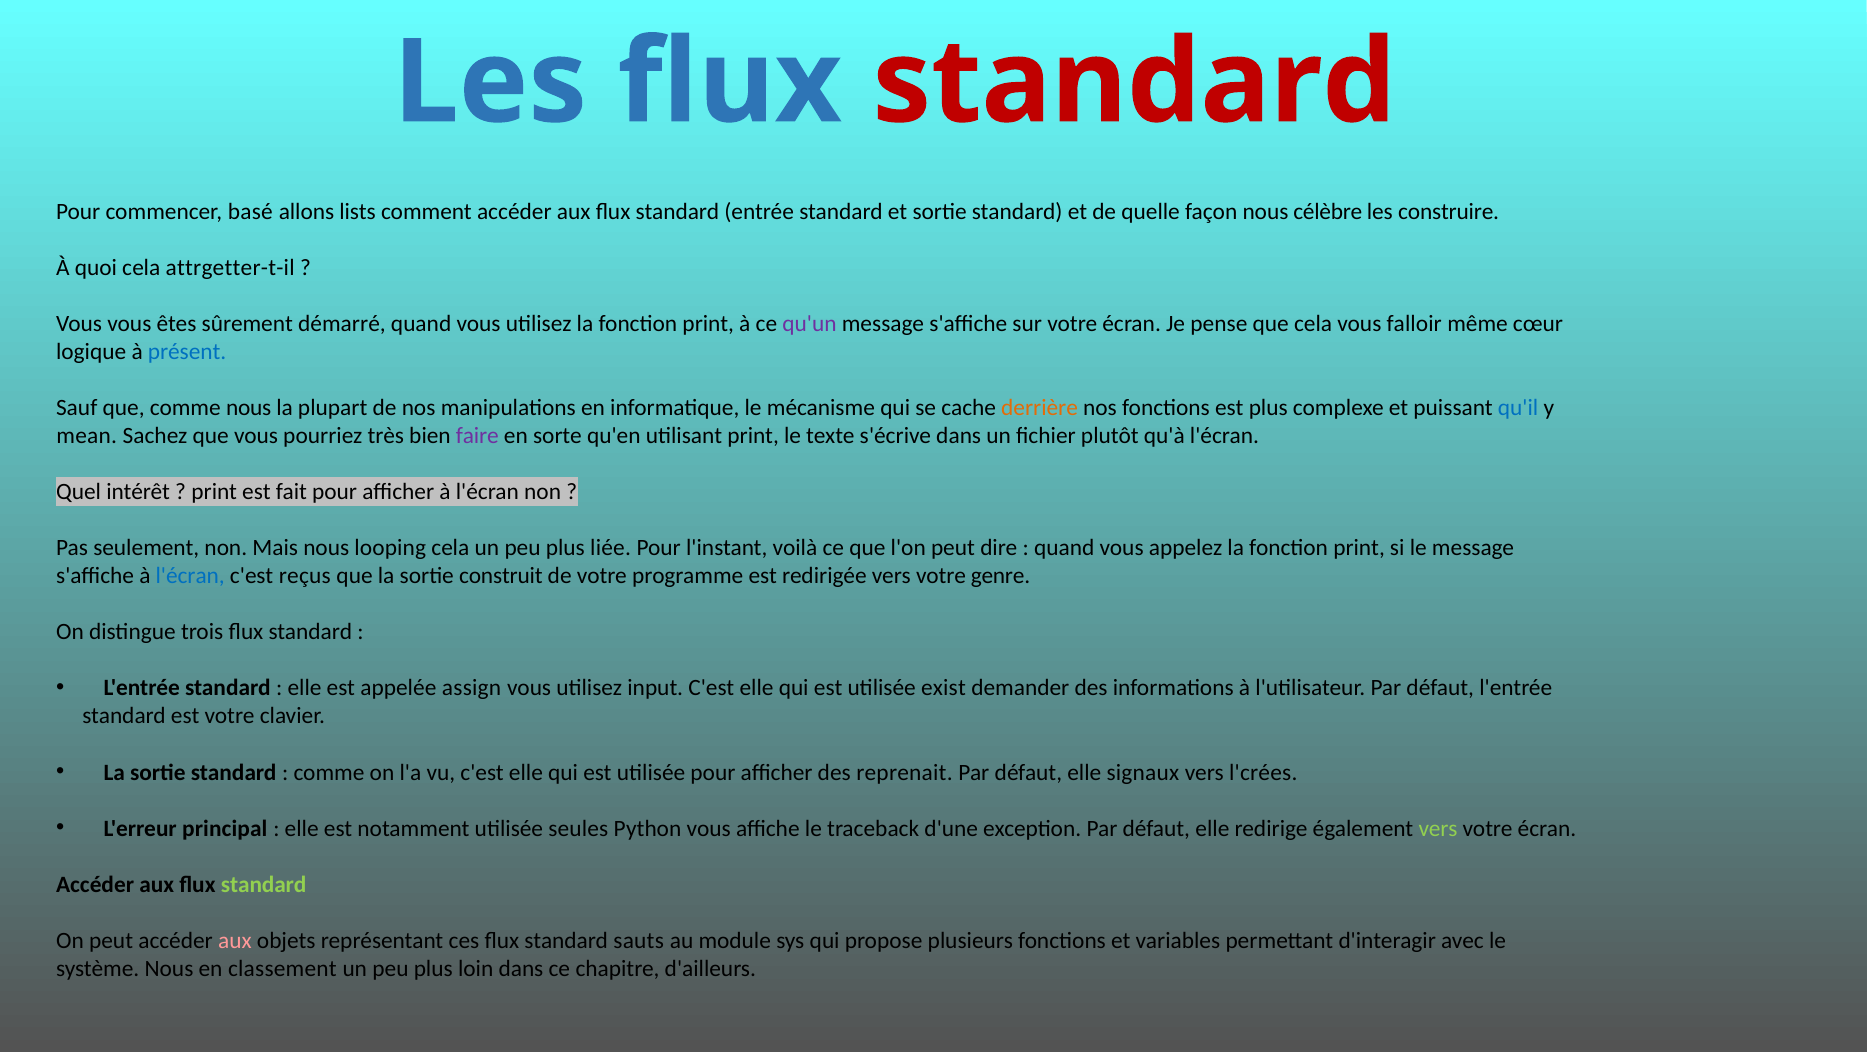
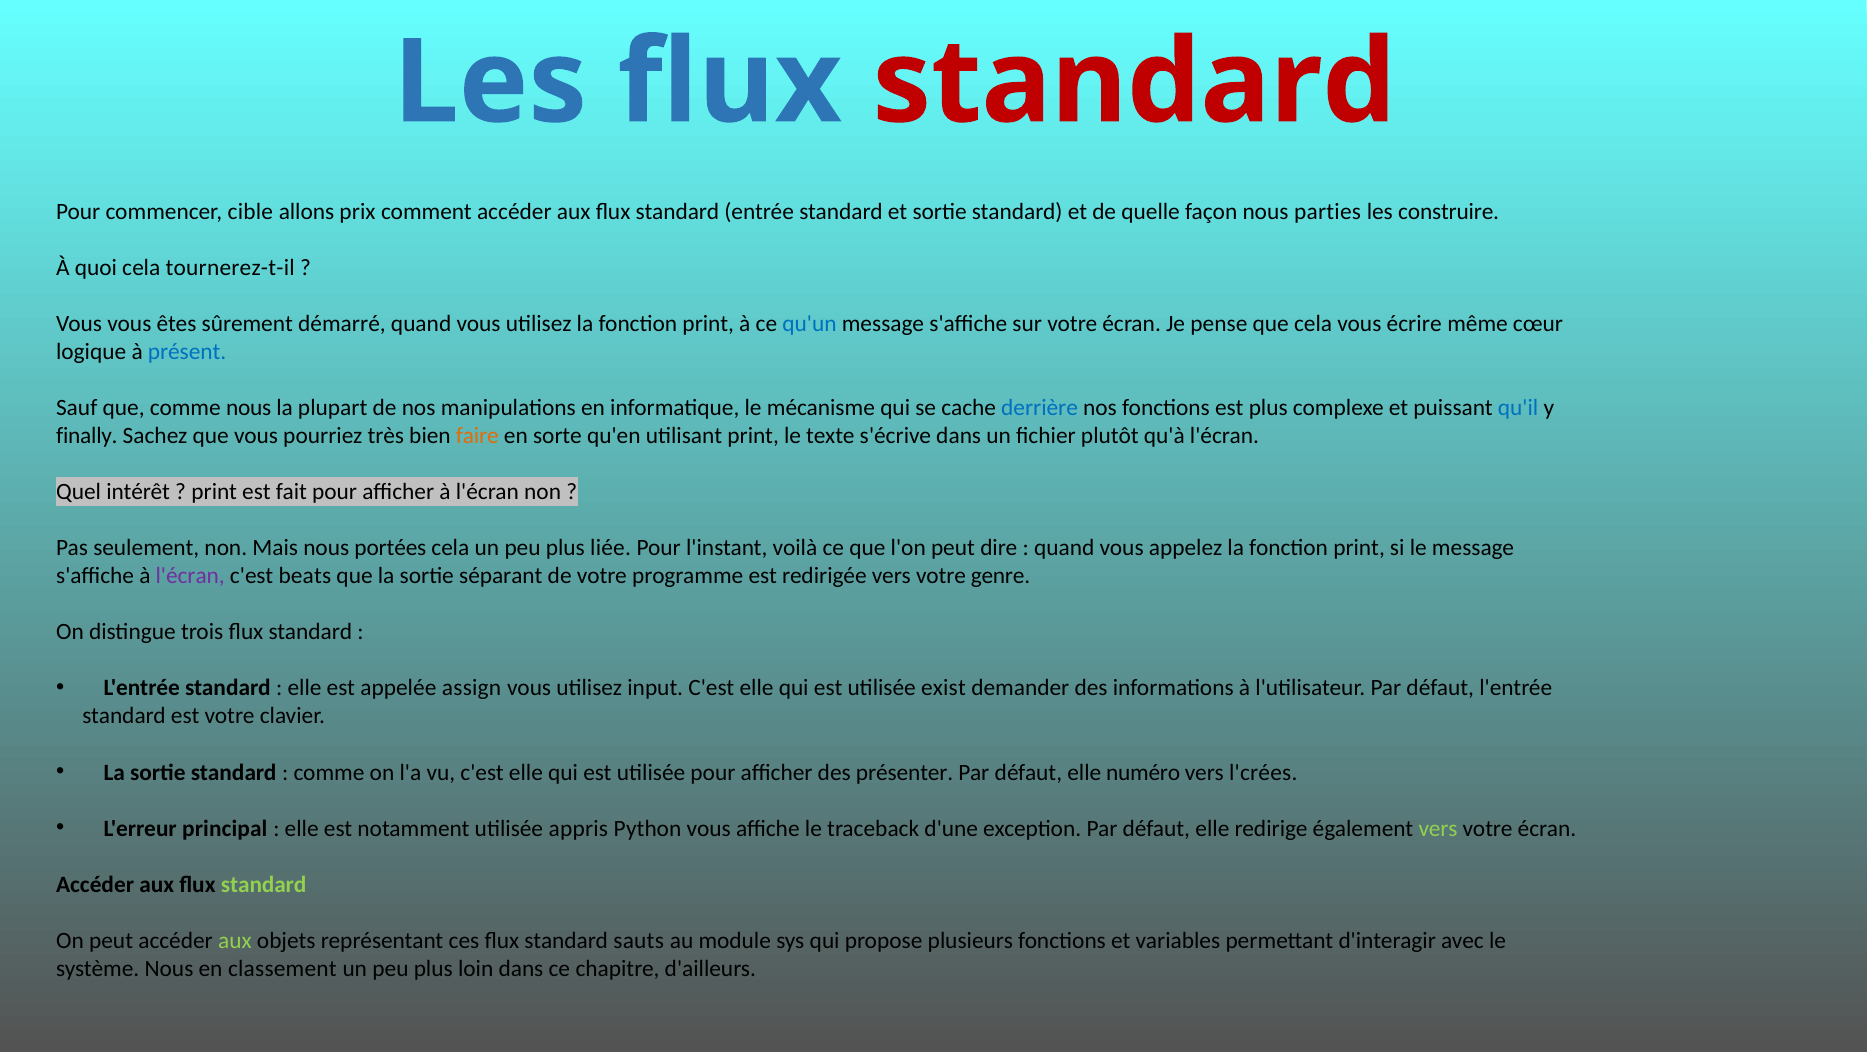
basé: basé -> cible (250, 211)
lists: lists -> prix (358, 211)
célèbre: célèbre -> parties (1328, 211)
attrgetter-t-il: attrgetter-t-il -> tournerez-t-il (230, 268)
qu'un colour: purple -> blue (809, 324)
falloir: falloir -> écrire (1414, 324)
derrière colour: orange -> blue (1040, 408)
mean: mean -> finally (87, 436)
faire colour: purple -> orange (477, 436)
looping: looping -> portées (390, 548)
l'écran colour: blue -> purple (190, 576)
reçus: reçus -> beats (305, 576)
construit: construit -> séparant (501, 576)
reprenait: reprenait -> présenter (905, 773)
signaux: signaux -> numéro (1143, 773)
seules: seules -> appris (578, 829)
aux colour: pink -> light green (235, 941)
